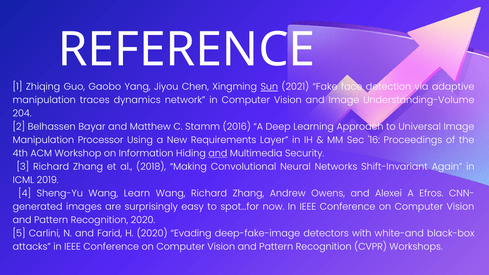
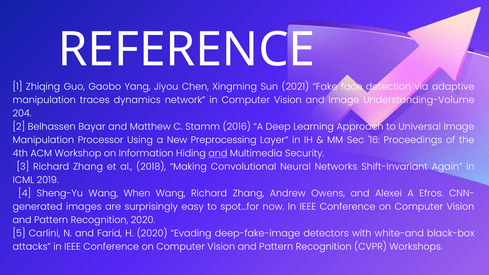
Sun underline: present -> none (269, 87)
Requirements: Requirements -> Preprocessing (224, 140)
Learn: Learn -> When (137, 193)
